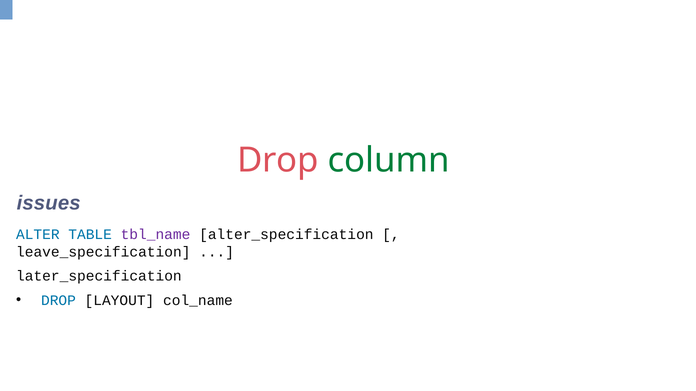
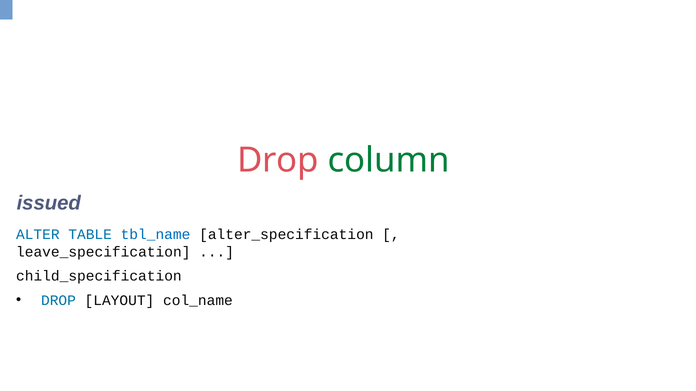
issues: issues -> issued (49, 203)
tbl_name colour: purple -> blue (156, 235)
later_specification: later_specification -> child_specification (99, 276)
